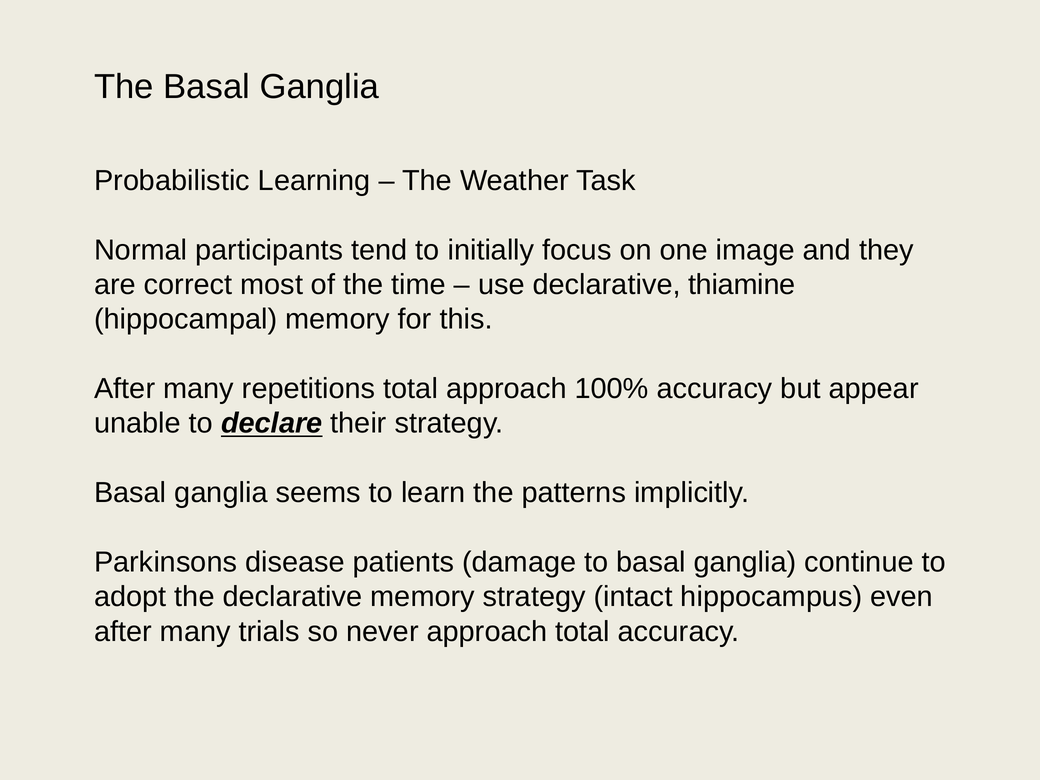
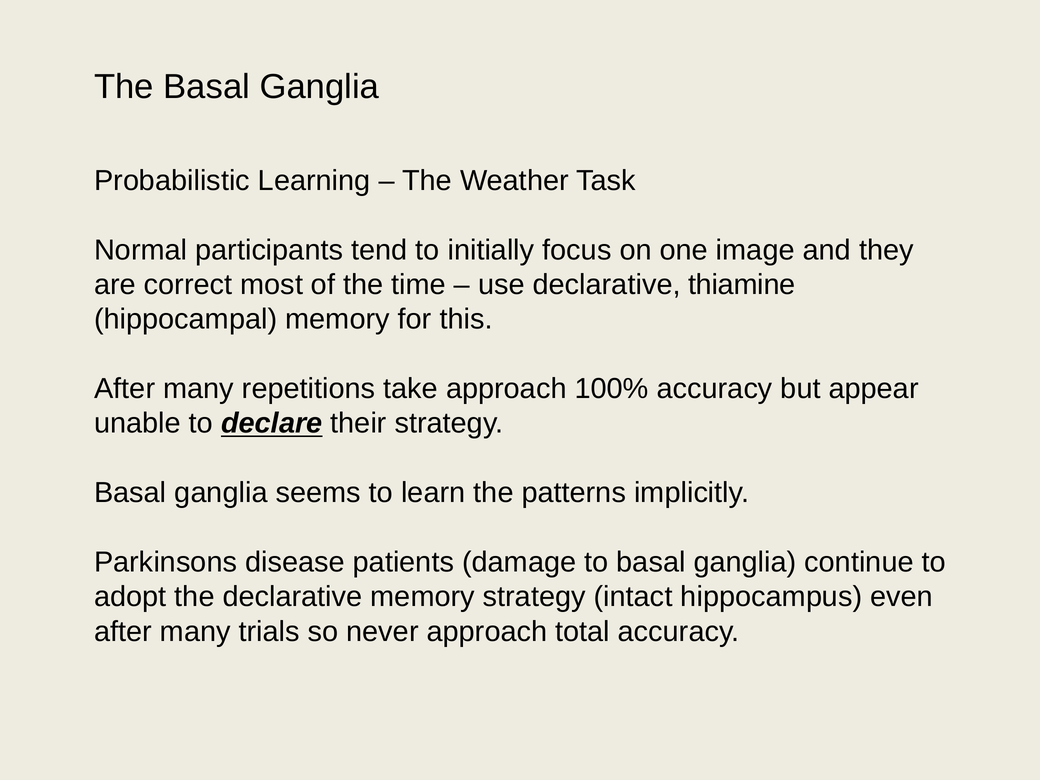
repetitions total: total -> take (411, 389)
